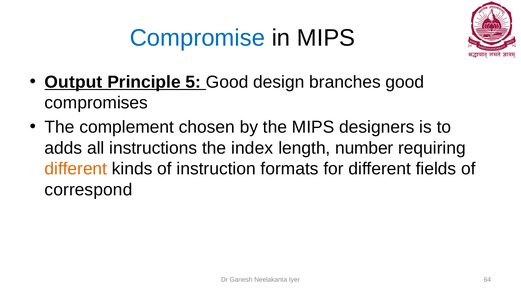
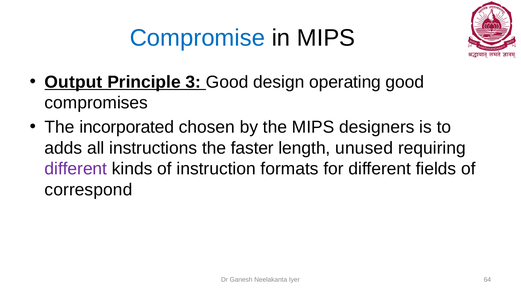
5: 5 -> 3 (193, 82)
branches: branches -> operating (345, 82)
complement: complement -> incorporated (127, 127)
index: index -> faster (252, 148)
number: number -> unused (364, 148)
different colour: orange -> purple (76, 169)
